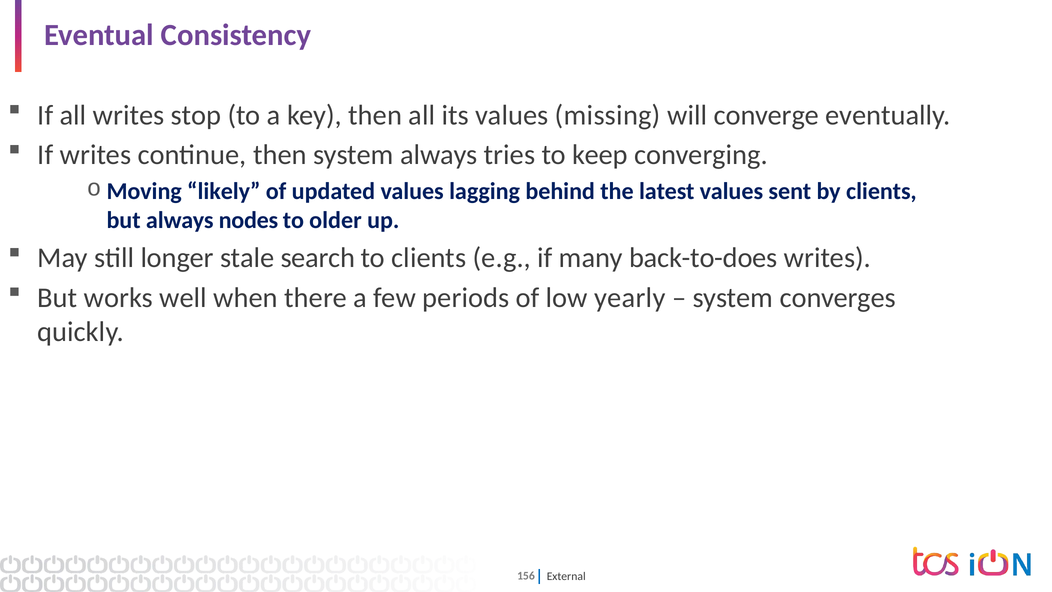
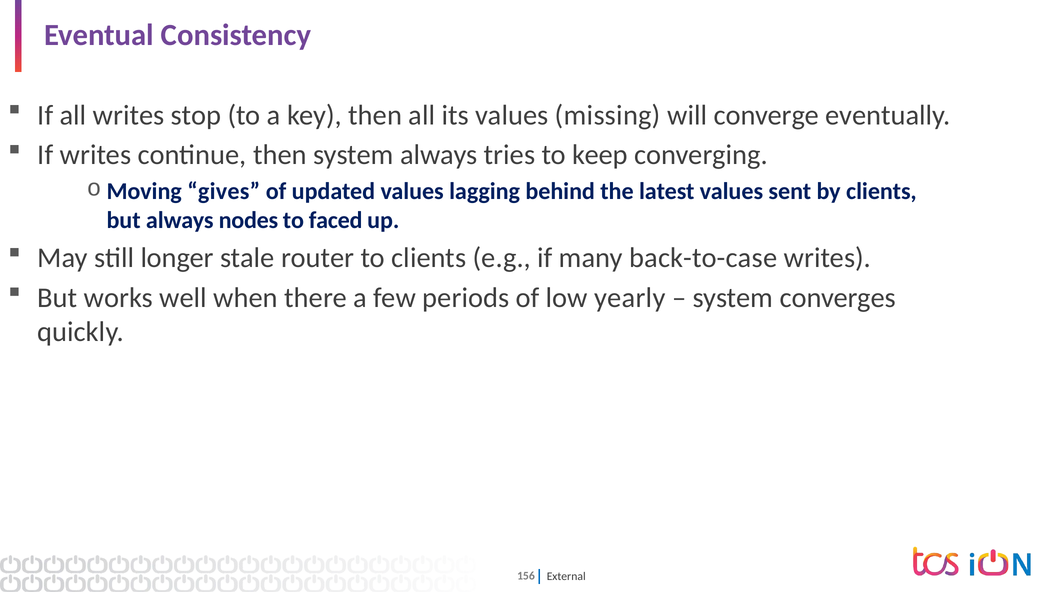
likely: likely -> gives (224, 191)
older: older -> faced (336, 220)
search: search -> router (318, 258)
back-to-does: back-to-does -> back-to-case (703, 258)
